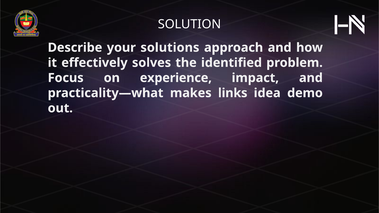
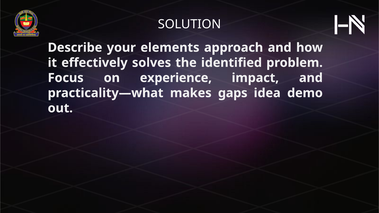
solutions: solutions -> elements (170, 48)
links: links -> gaps (233, 93)
